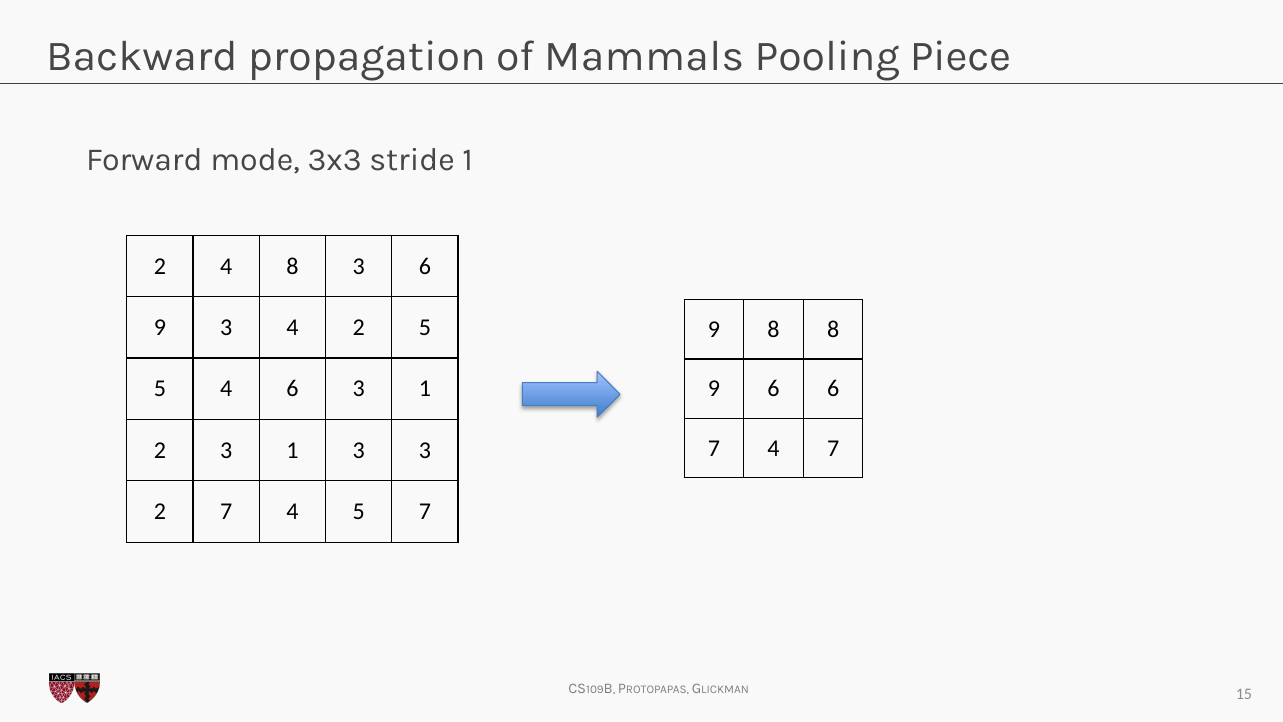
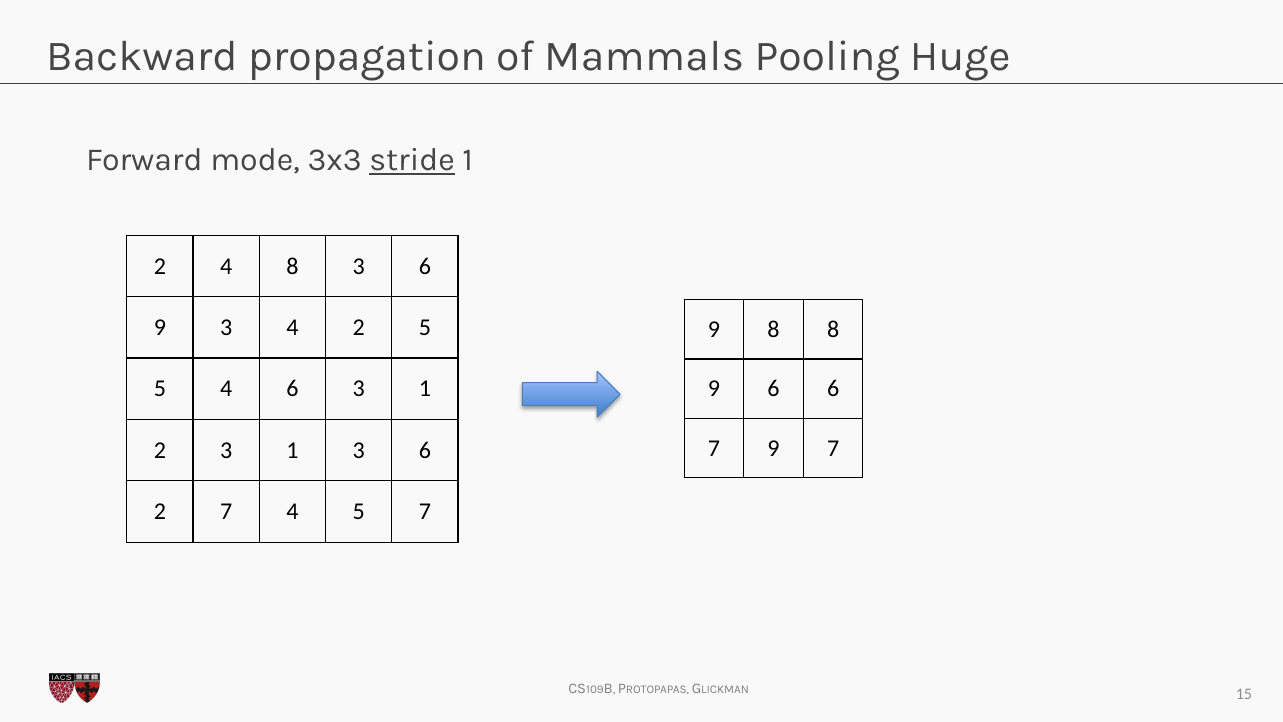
Piece: Piece -> Huge (960, 56)
stride underline: none -> present (412, 160)
4: 4 -> 9 (774, 448)
1 3 3: 3 -> 6 (425, 450)
